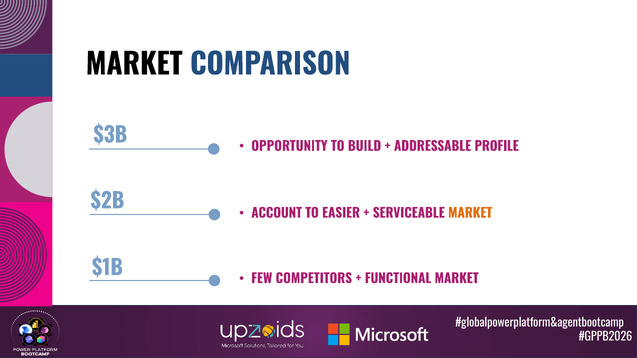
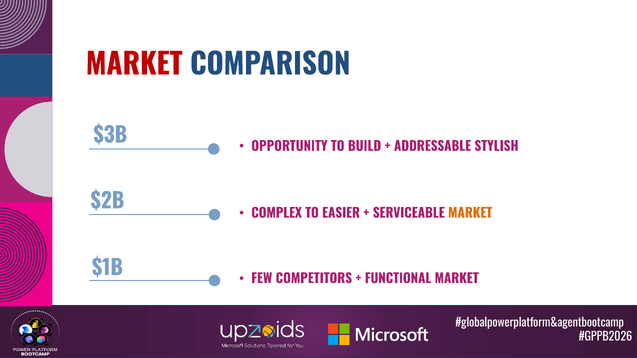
MARKET colour: black -> red (134, 65)
PROFILE: PROFILE -> STYLISH (497, 147)
ACCOUNT: ACCOUNT -> COMPLEX (277, 213)
